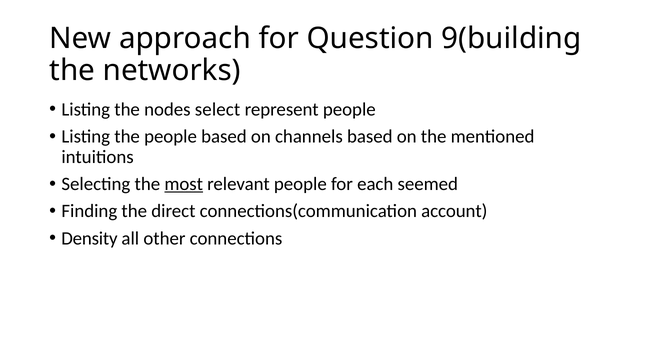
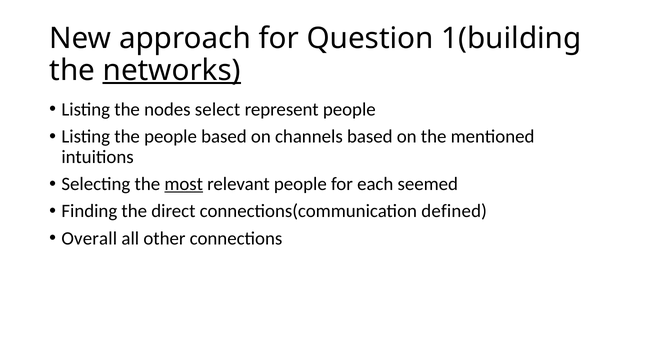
9(building: 9(building -> 1(building (511, 38)
networks underline: none -> present (172, 70)
account: account -> defined (454, 211)
Density: Density -> Overall (89, 238)
